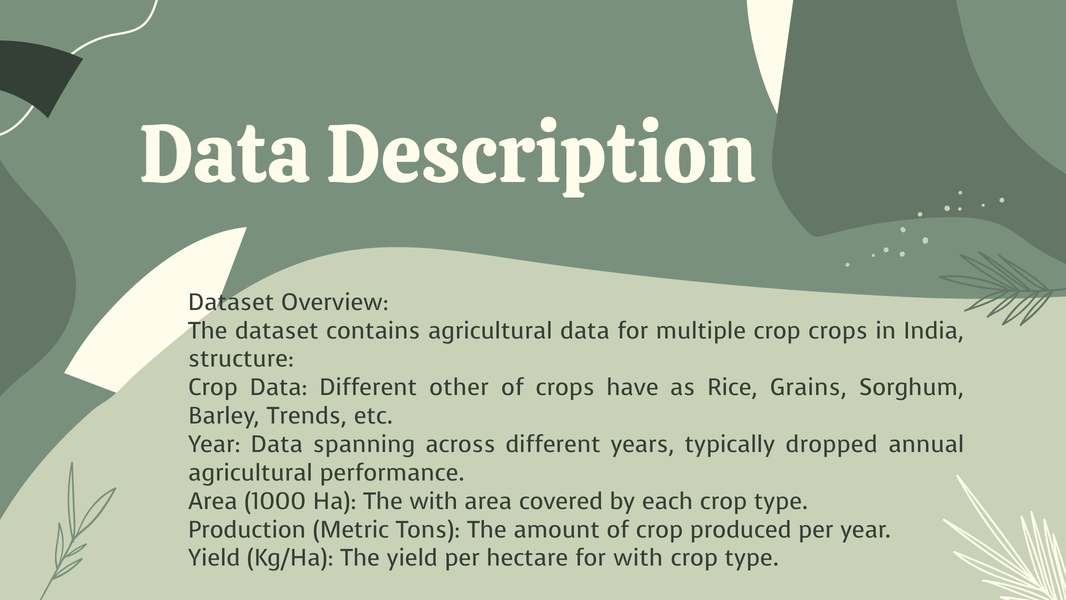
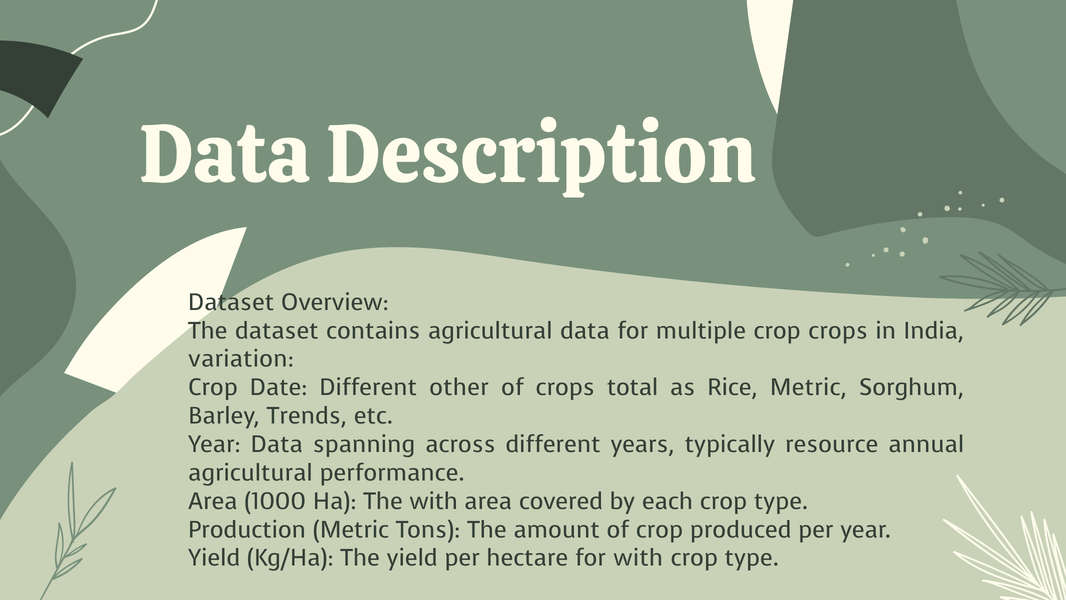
structure: structure -> variation (241, 359)
Crop Data: Data -> Date (279, 387)
have: have -> total (633, 387)
Rice Grains: Grains -> Metric (808, 387)
dropped: dropped -> resource (832, 444)
